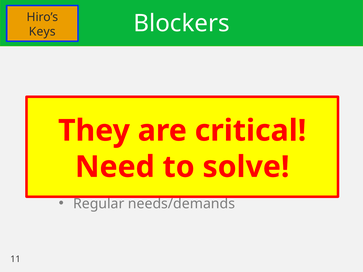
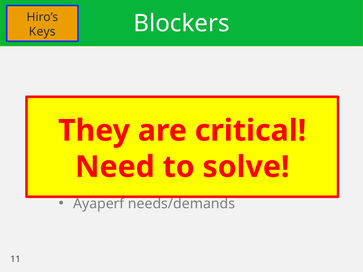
Regular: Regular -> Ayaperf (99, 204)
